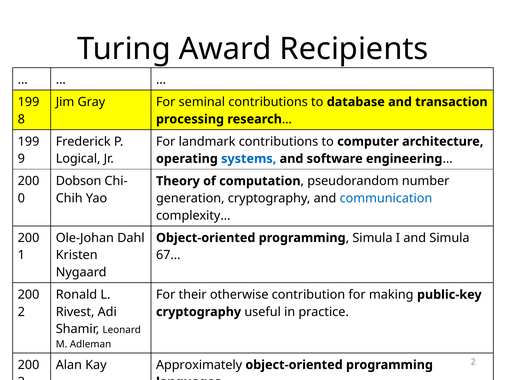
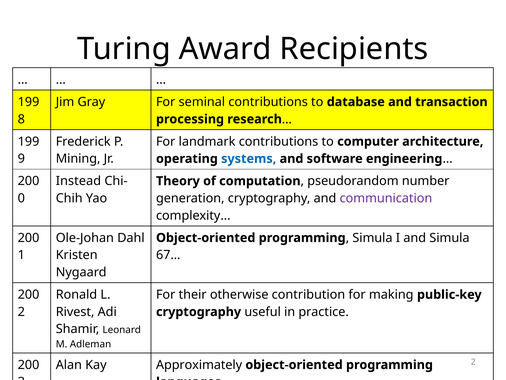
Logical: Logical -> Mining (78, 159)
Dobson: Dobson -> Instead (78, 181)
communication colour: blue -> purple (386, 198)
